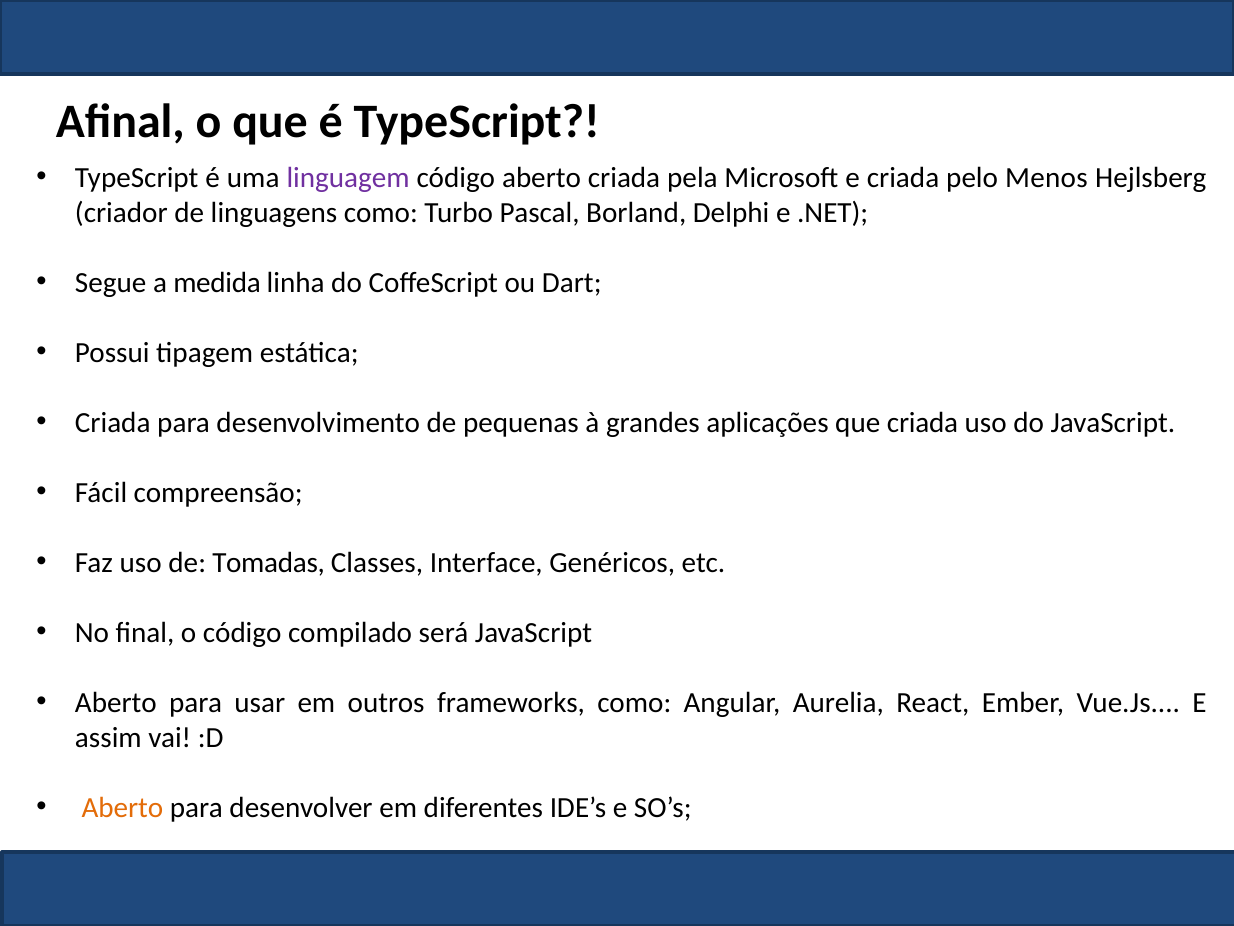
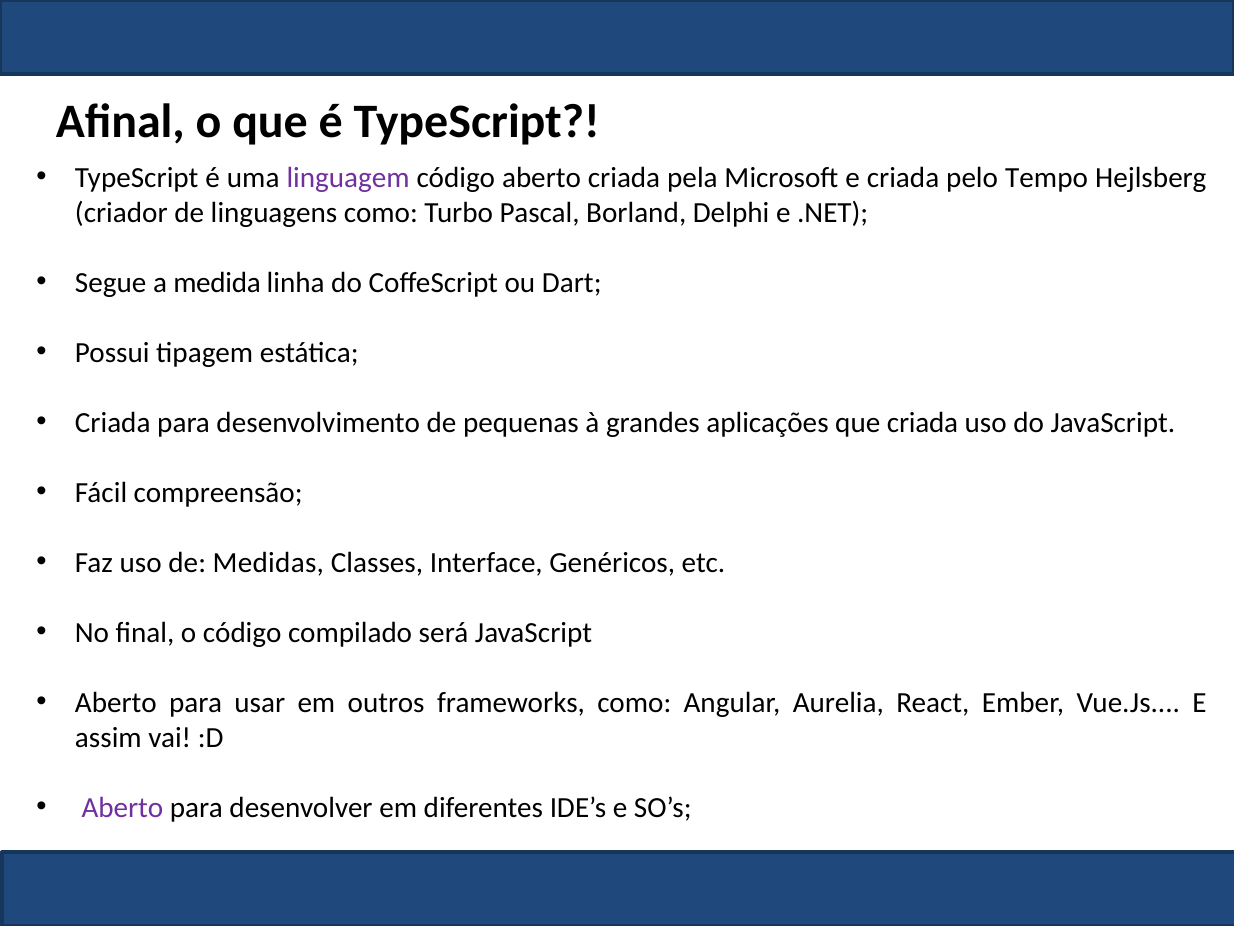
Menos: Menos -> Tempo (1047, 177)
Tomadas: Tomadas -> Medidas (268, 562)
Aberto colour: orange -> purple (122, 807)
